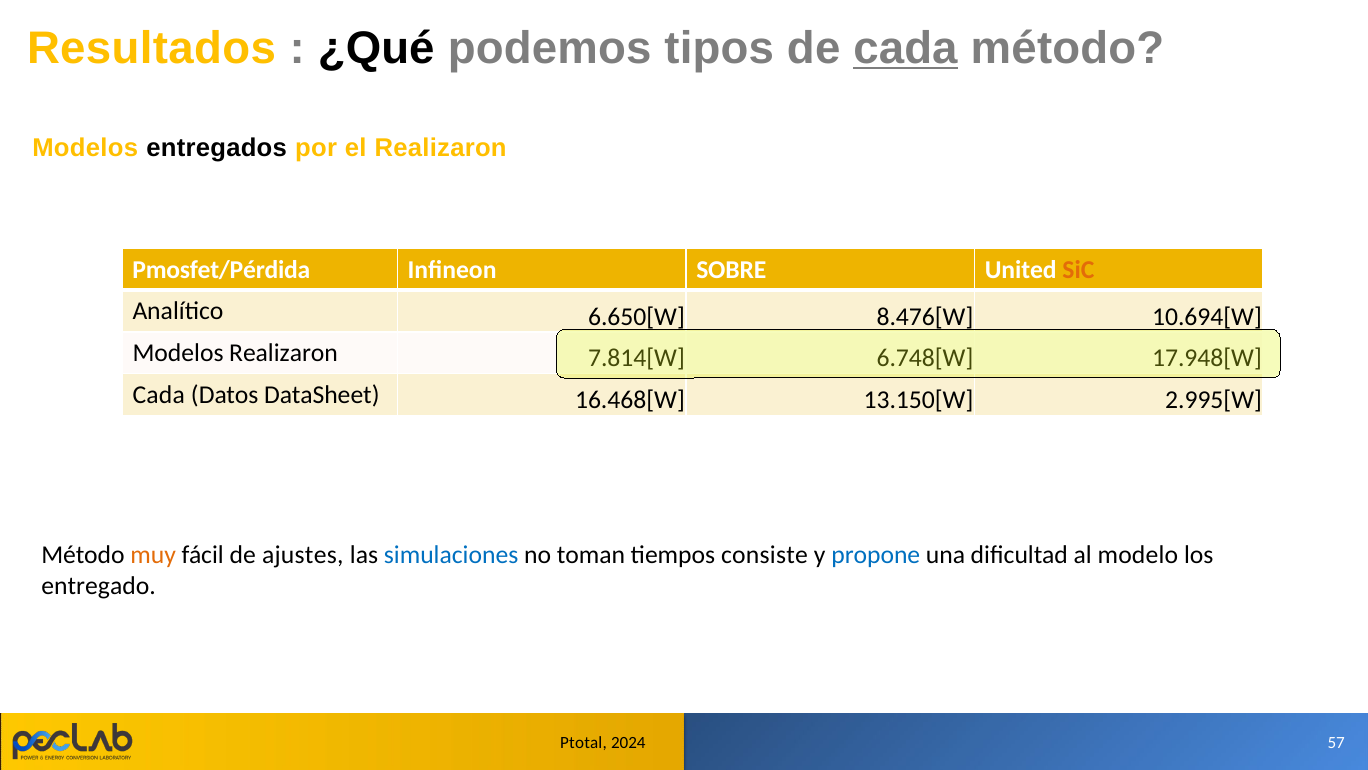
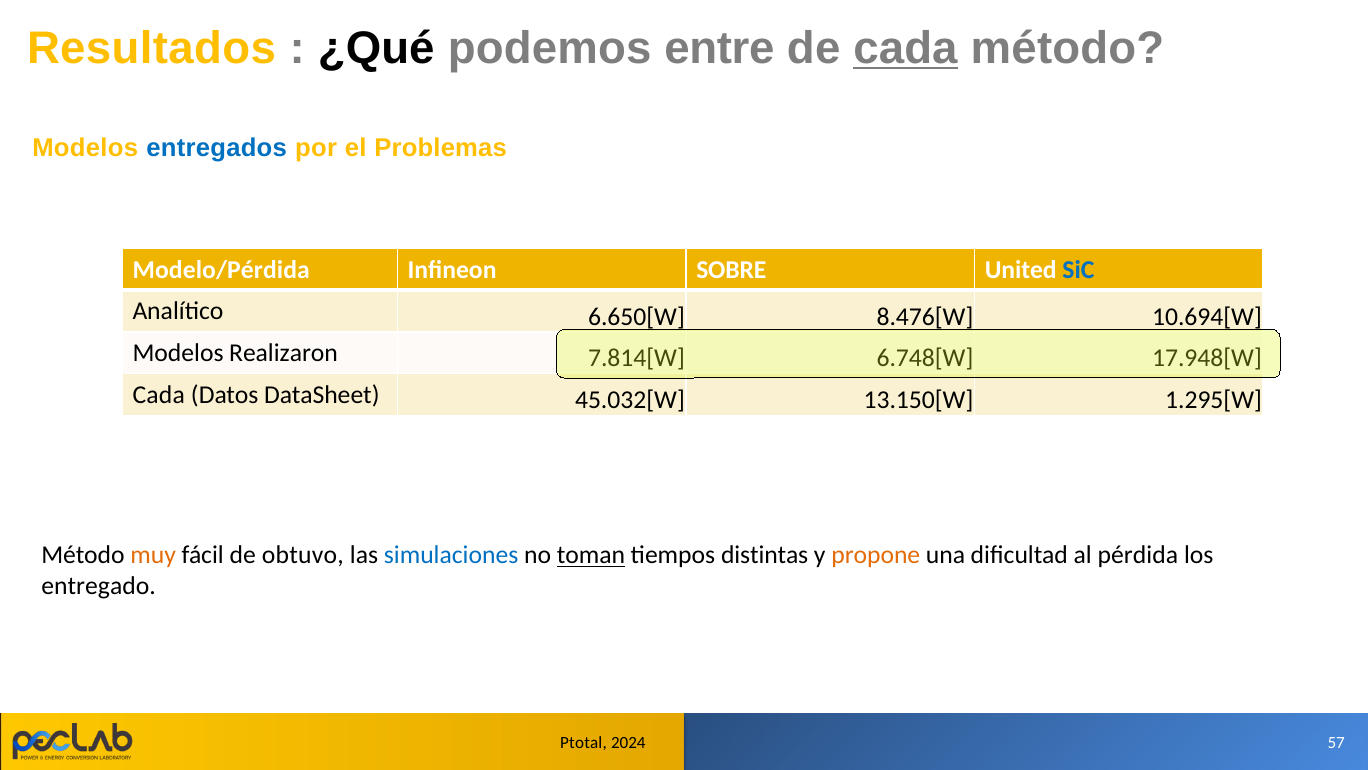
tipos: tipos -> entre (719, 48)
entregados colour: black -> blue (217, 148)
el Realizaron: Realizaron -> Problemas (441, 148)
Pmosfet/Pérdida: Pmosfet/Pérdida -> Modelo/Pérdida (221, 270)
SiC colour: orange -> blue (1078, 270)
16.468[W: 16.468[W -> 45.032[W (630, 400)
2.995[W: 2.995[W -> 1.295[W (1214, 400)
ajustes: ajustes -> obtuvo (303, 555)
toman underline: none -> present (591, 555)
consiste: consiste -> distintas (765, 555)
propone colour: blue -> orange (876, 555)
modelo: modelo -> pérdida (1138, 555)
